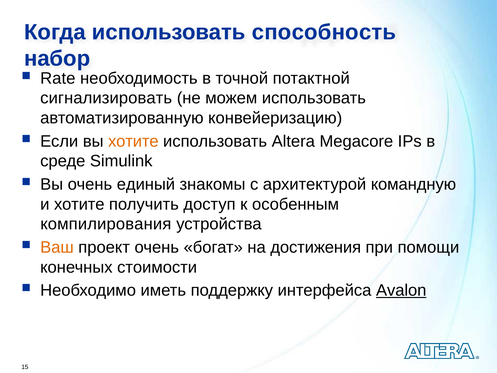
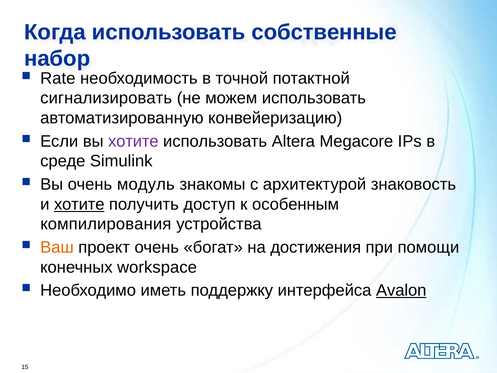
способность: способность -> собственные (324, 32)
хотите colour: orange -> purple (133, 141)
единый: единый -> модуль (146, 184)
командную: командную -> знаковость (413, 184)
хотите underline: none -> present (79, 204)
стоимости: стоимости -> workspace (157, 267)
